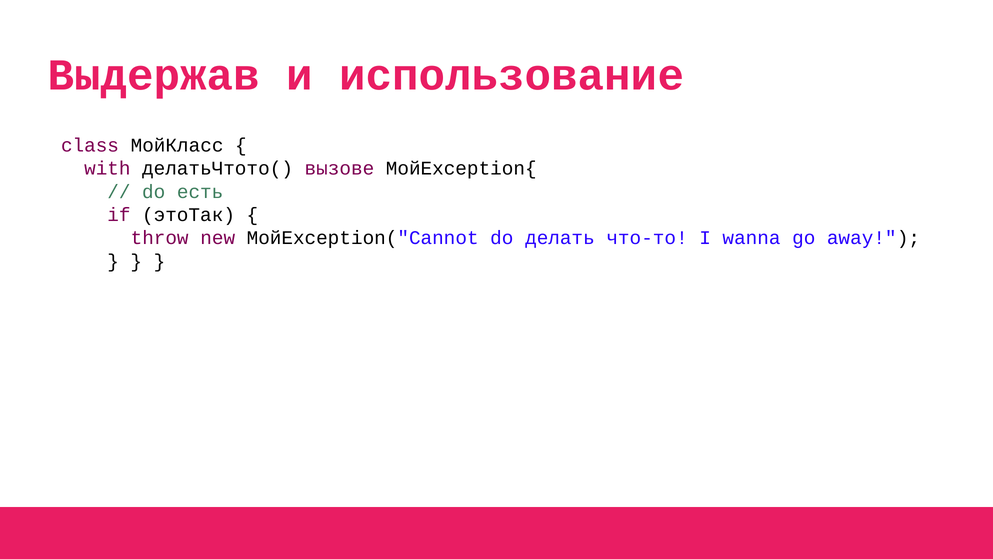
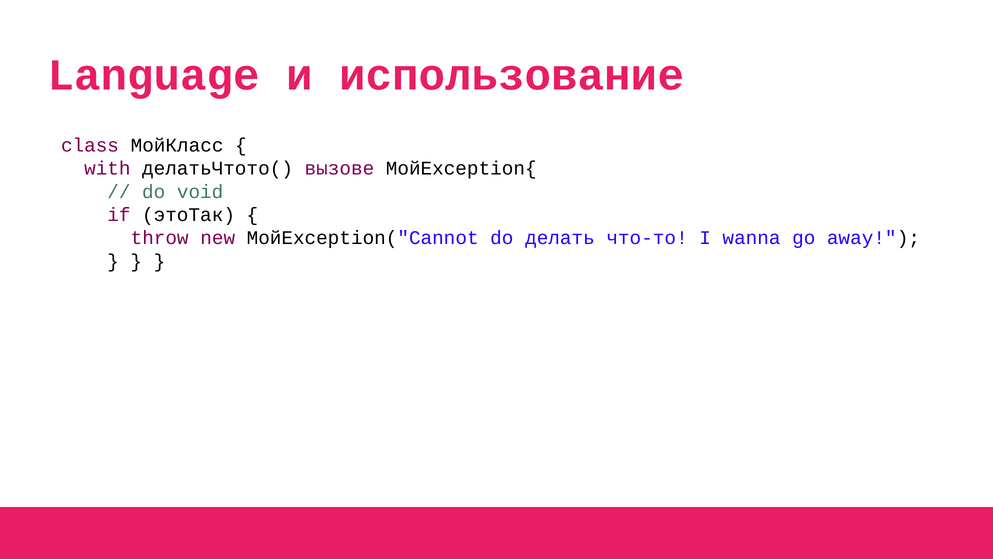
Выдержав: Выдержав -> Language (154, 75)
есть: есть -> void (200, 192)
